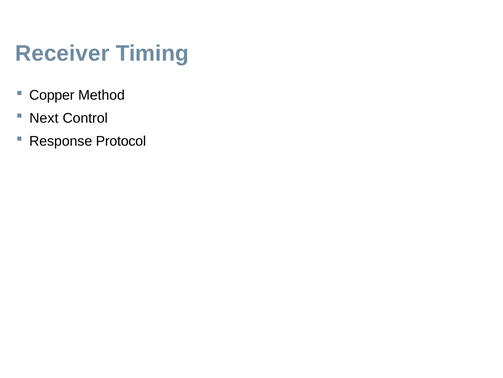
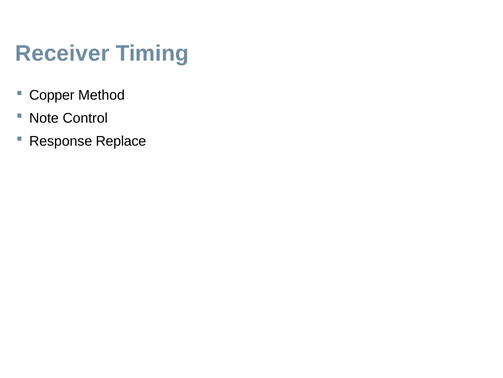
Next: Next -> Note (44, 118)
Protocol: Protocol -> Replace (121, 141)
